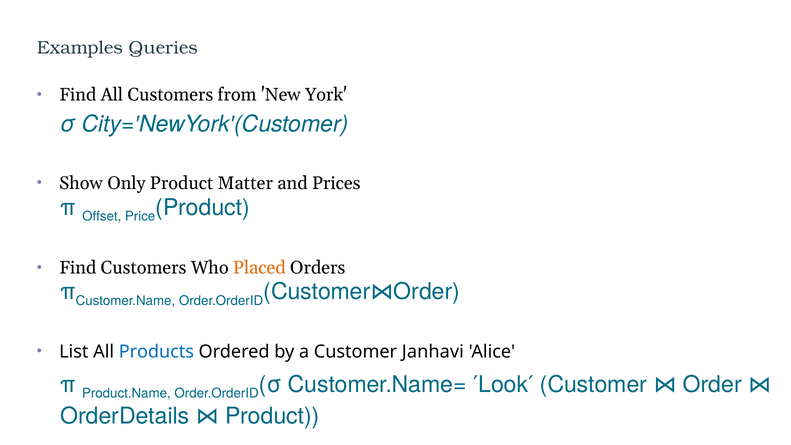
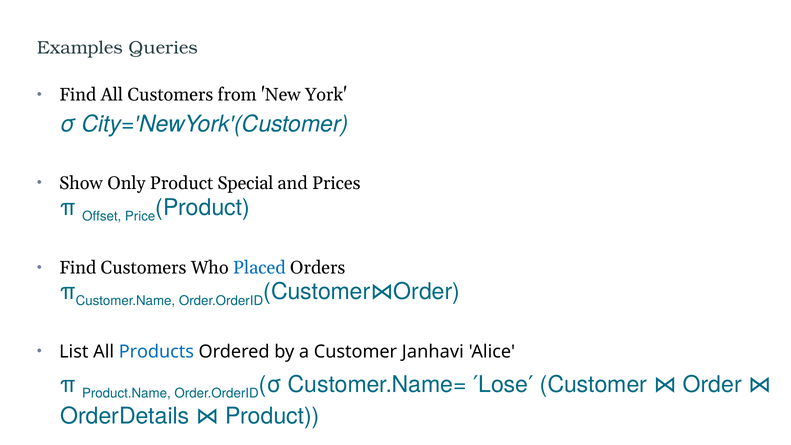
Matter: Matter -> Special (245, 183)
Placed colour: orange -> blue (259, 268)
Look: Look -> Lose (503, 385)
